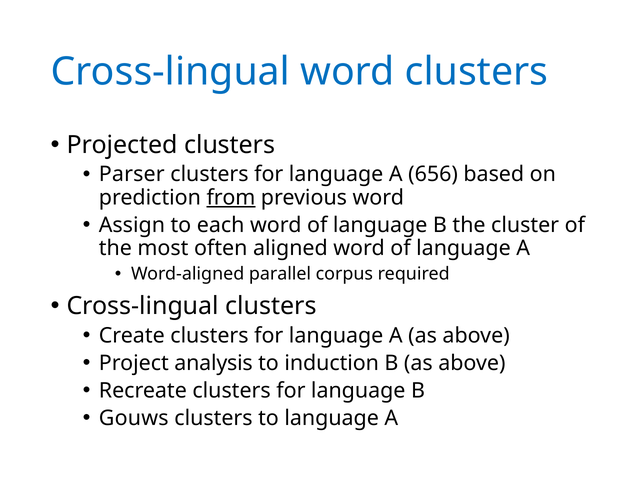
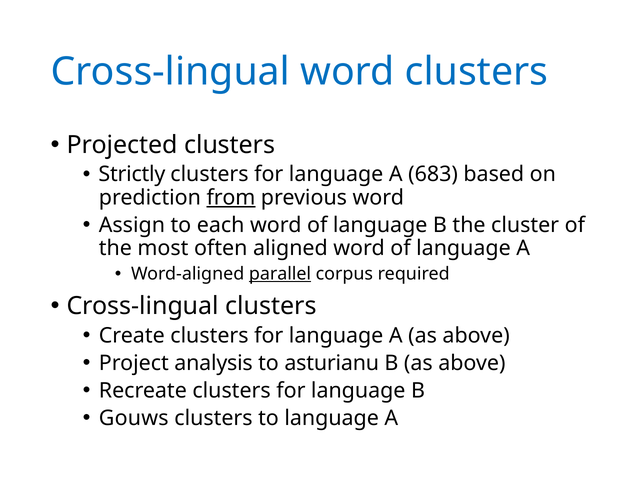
Parser: Parser -> Strictly (132, 175)
656: 656 -> 683 (433, 175)
parallel underline: none -> present (280, 274)
induction: induction -> asturianu (332, 363)
